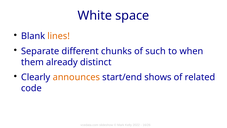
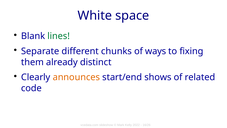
lines colour: orange -> green (59, 36)
such: such -> ways (156, 51)
when: when -> fixing (191, 51)
